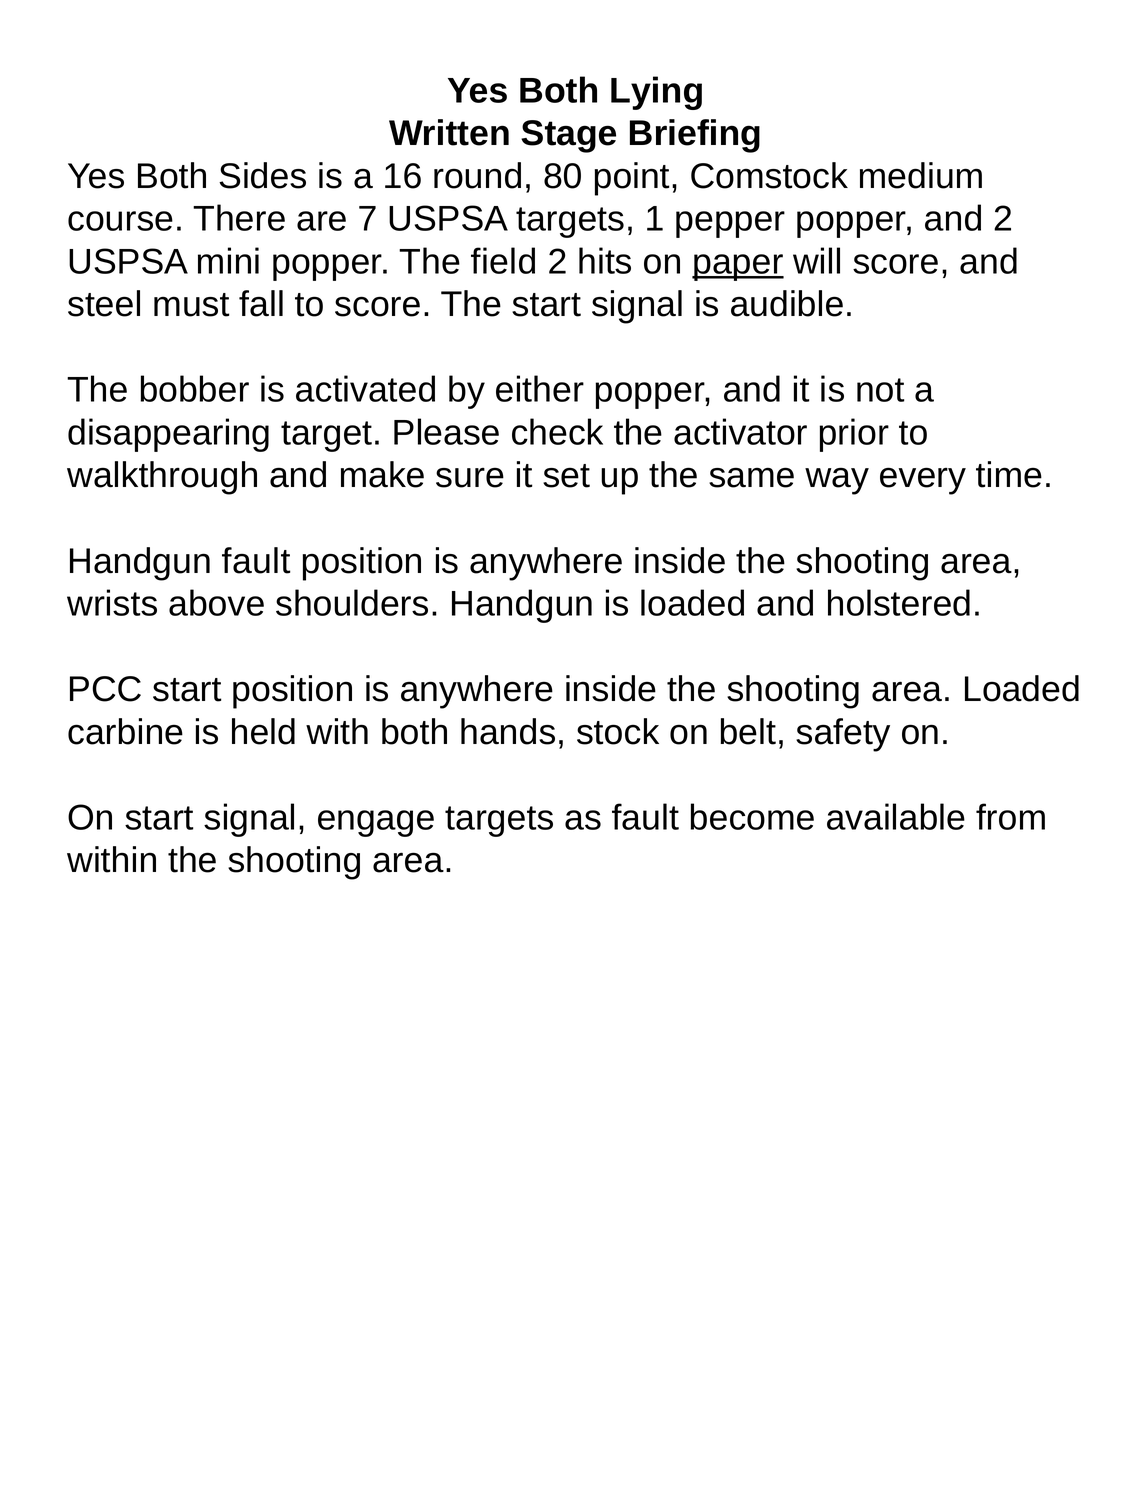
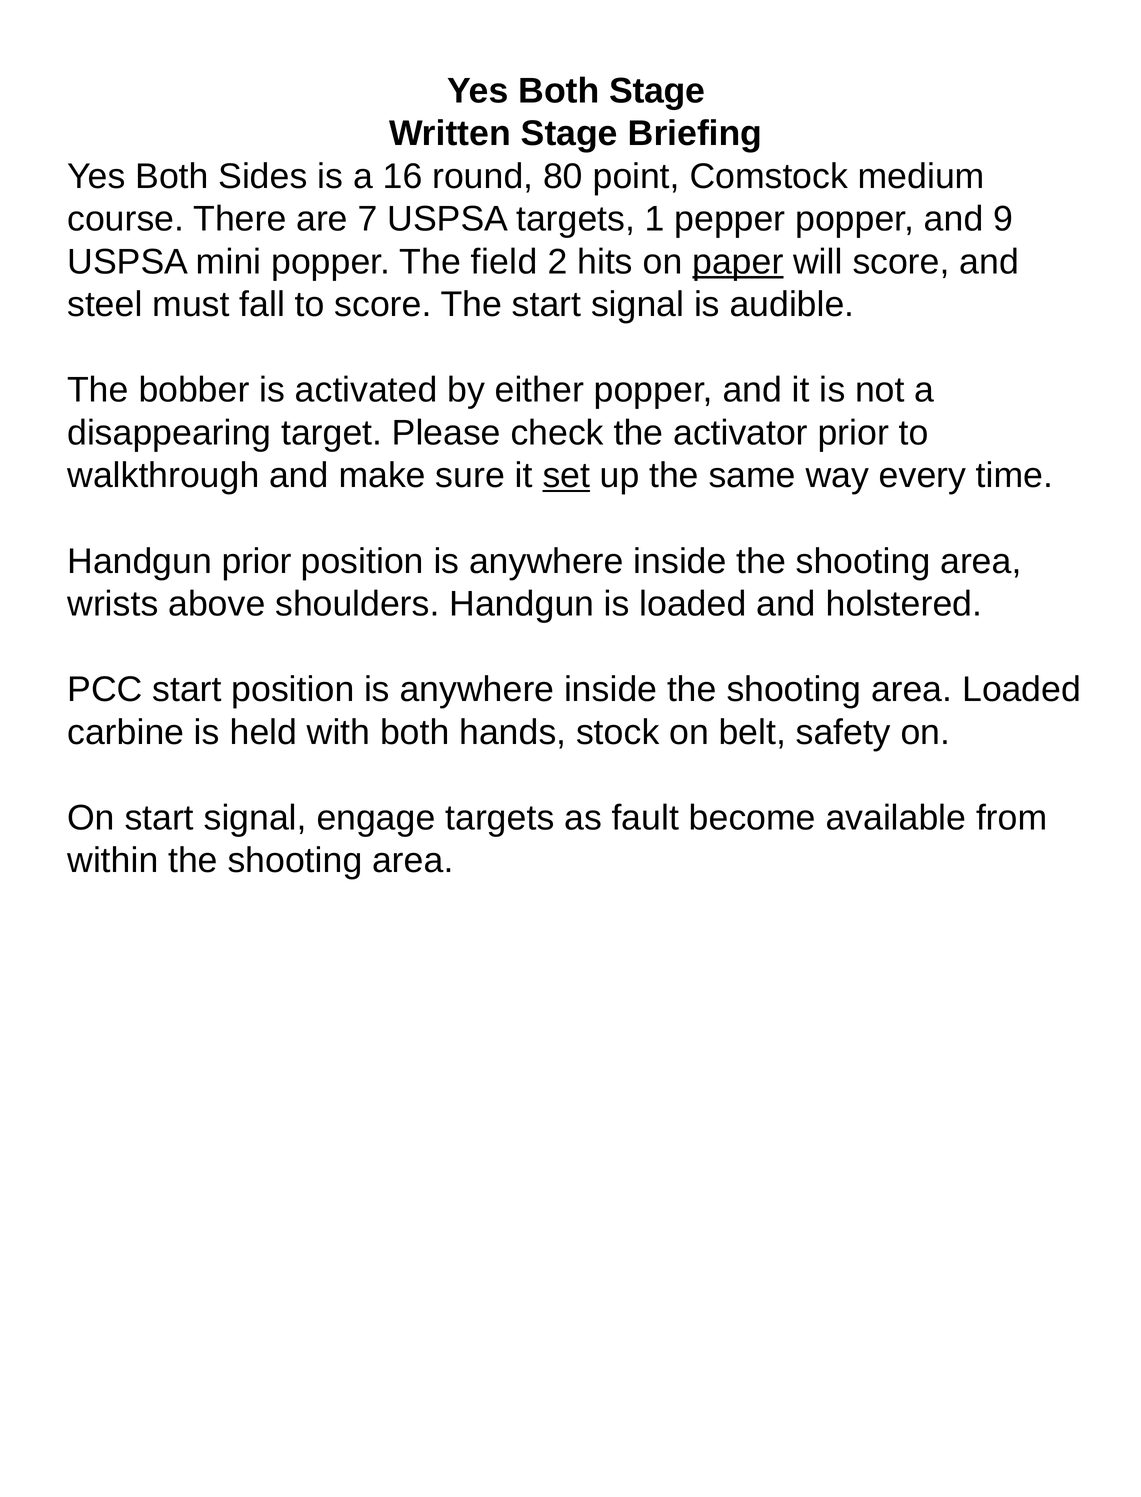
Both Lying: Lying -> Stage (657, 91)
and 2: 2 -> 9 (1003, 219)
set underline: none -> present (566, 476)
Handgun fault: fault -> prior (257, 561)
